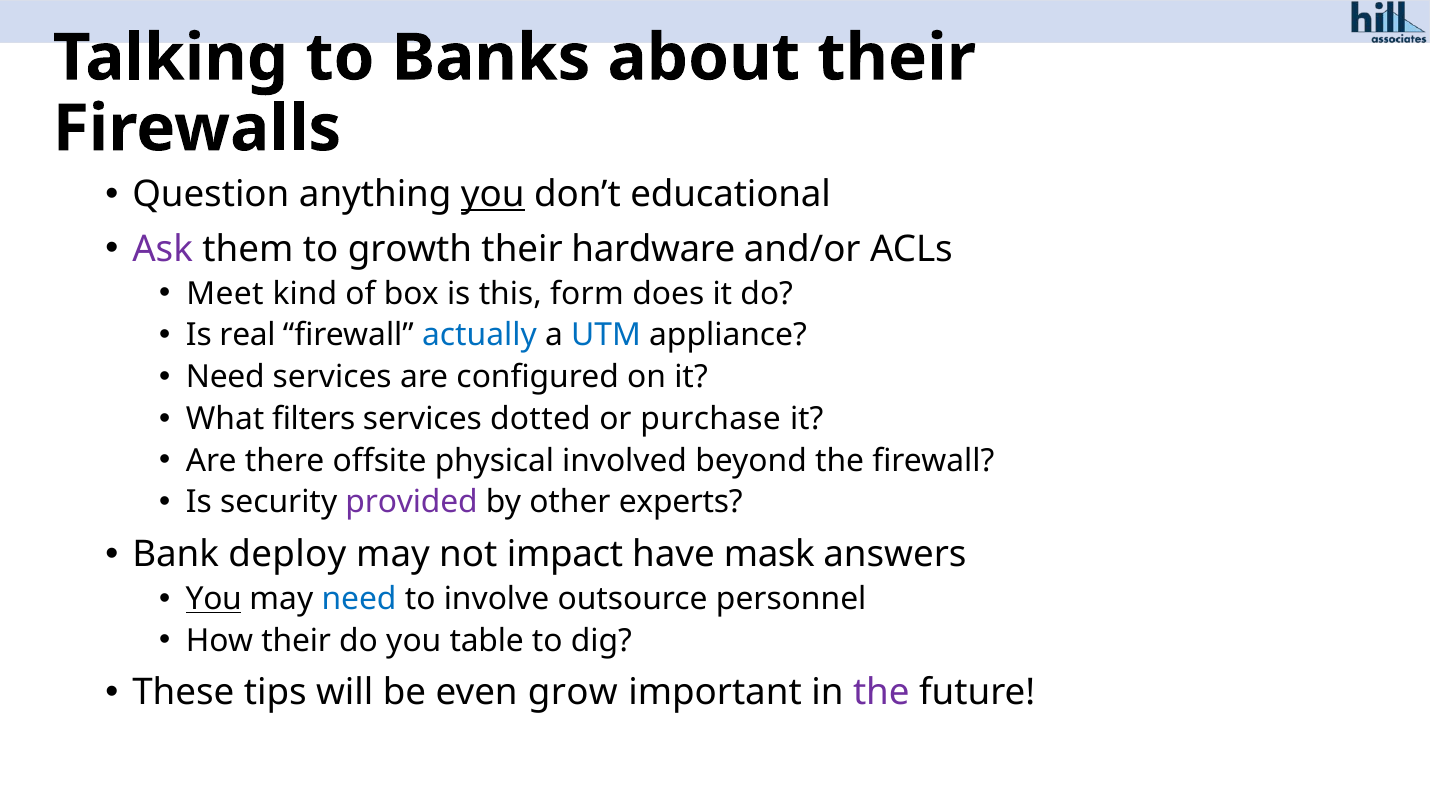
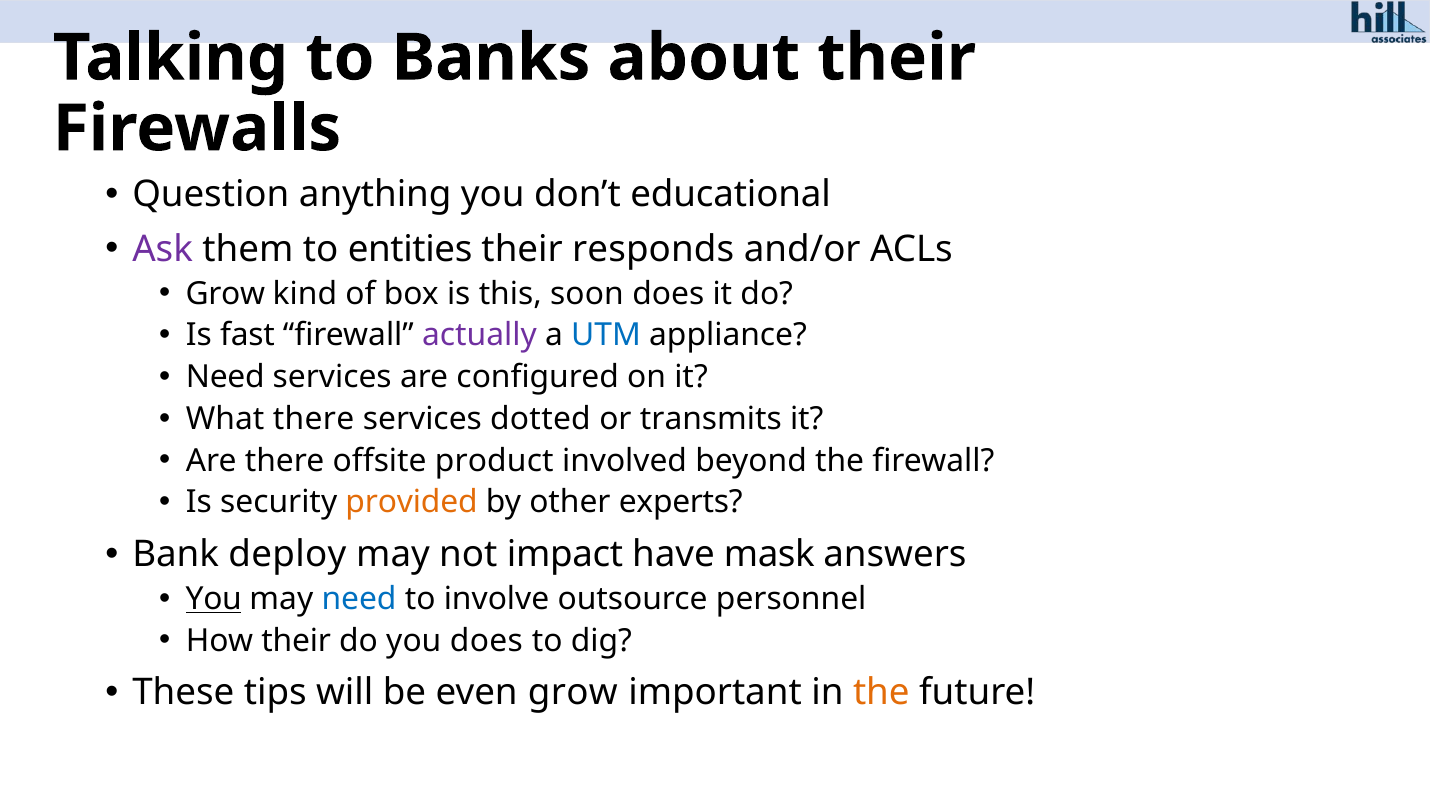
you underline: present -> none (493, 195)
growth: growth -> entities (410, 249)
hardware: hardware -> responds (653, 249)
Meet: Meet -> Grow (225, 294)
form: form -> soon (587, 294)
real: real -> fast (247, 336)
actually colour: blue -> purple (479, 336)
What filters: filters -> there (313, 419)
purchase: purchase -> transmits (711, 419)
physical: physical -> product (494, 461)
provided colour: purple -> orange (412, 503)
you table: table -> does (486, 641)
the colour: purple -> orange (881, 693)
